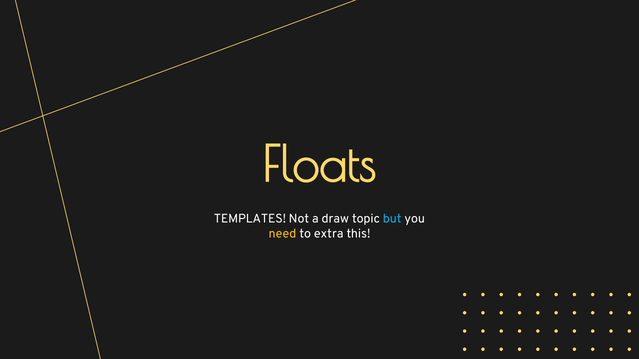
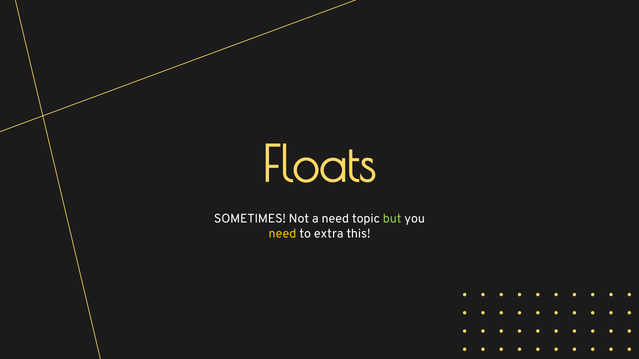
TEMPLATES: TEMPLATES -> SOMETIMES (250, 219)
a draw: draw -> need (335, 219)
but colour: light blue -> light green (392, 219)
